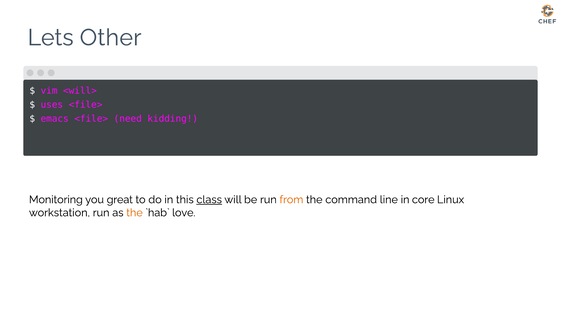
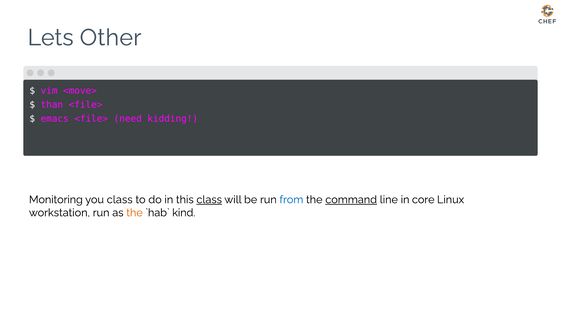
<will>: <will> -> <move> (80, 91)
uses: uses -> than (52, 105)
you great: great -> class (120, 200)
from colour: orange -> blue (291, 200)
command underline: none -> present (351, 200)
love: love -> kind (184, 213)
